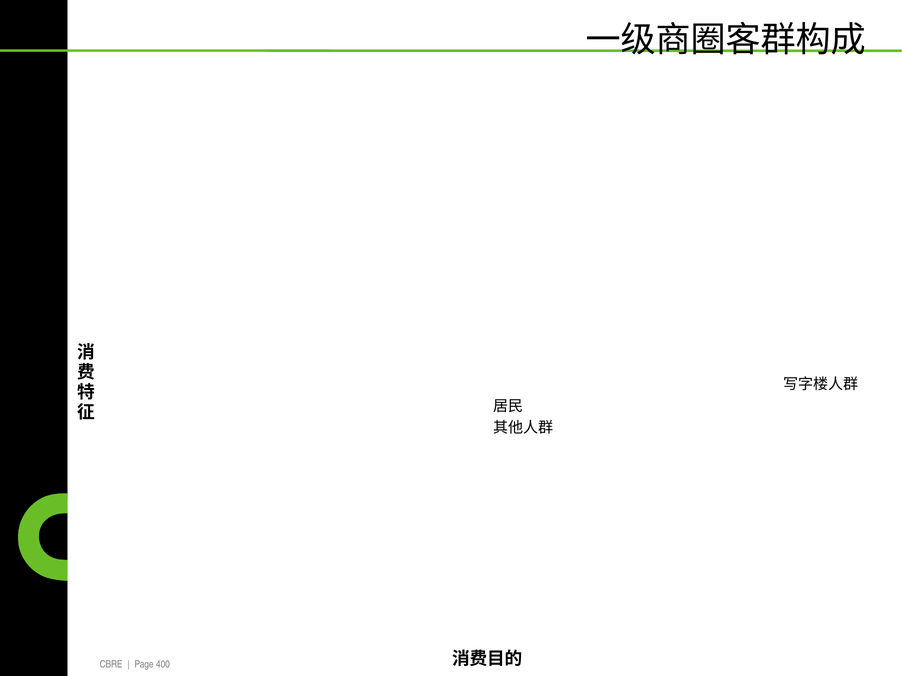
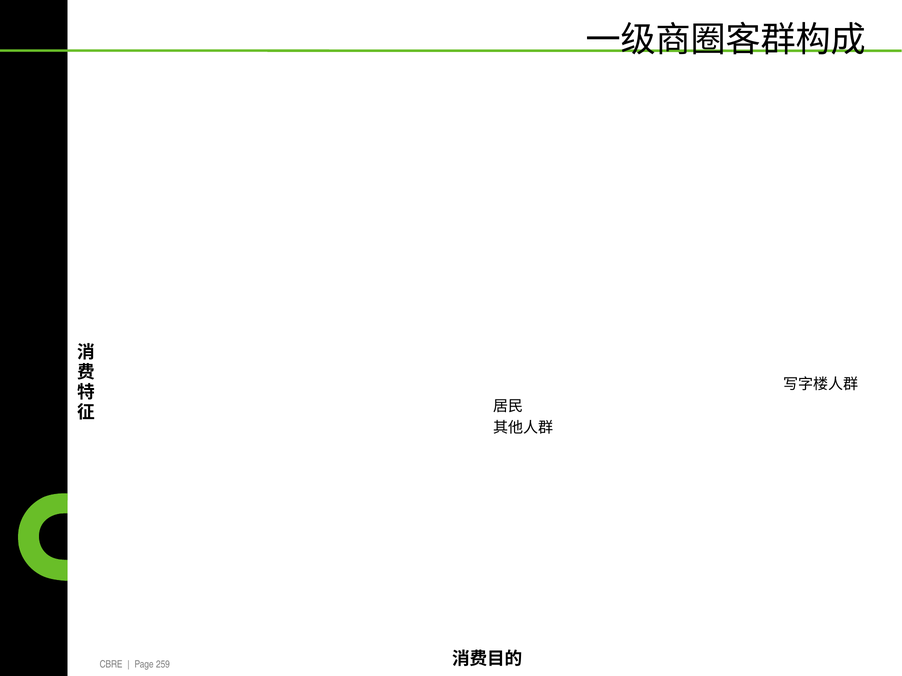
400: 400 -> 259 (163, 665)
